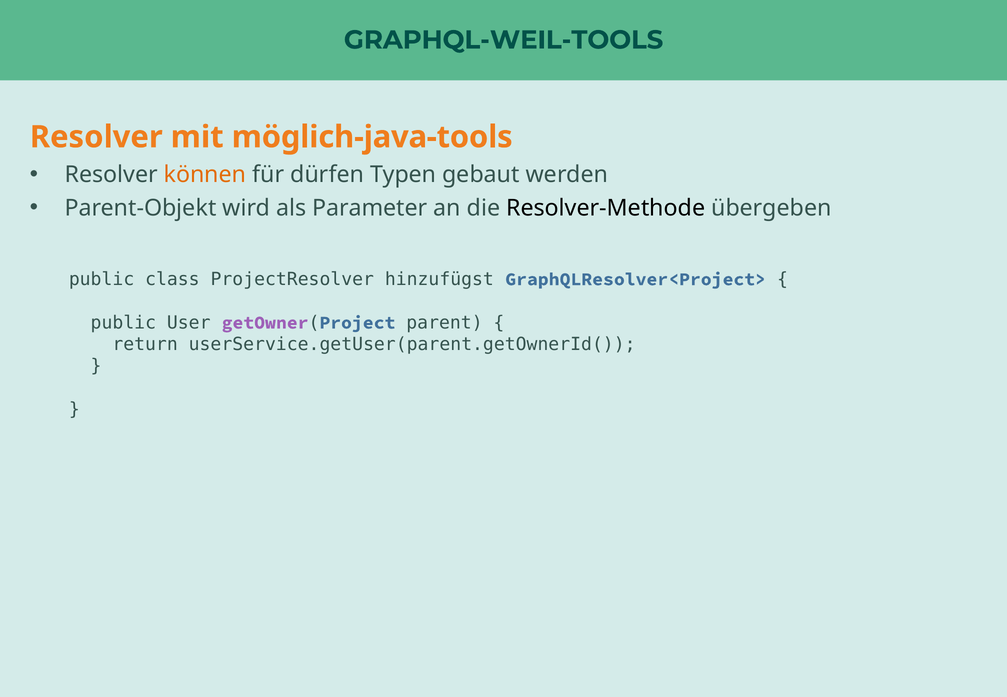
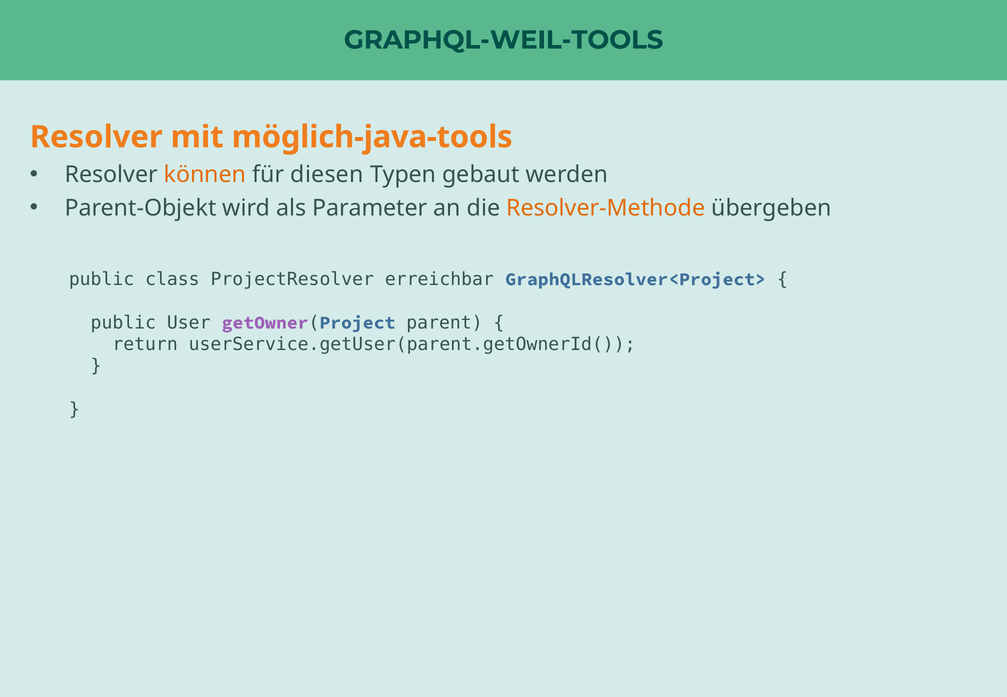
dürfen: dürfen -> diesen (327, 175)
Resolver-Methode colour: black -> orange (606, 208)
hinzufügst: hinzufügst -> erreichbar (439, 279)
